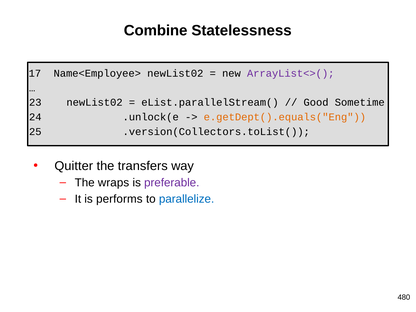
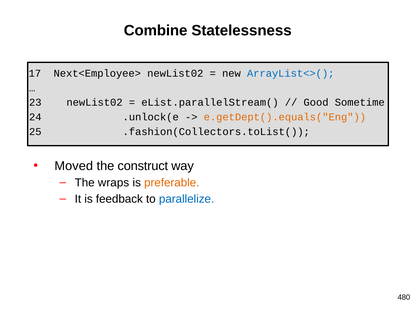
Name<Employee>: Name<Employee> -> Next<Employee> (97, 73)
ArrayList<>( colour: purple -> blue (291, 73)
.version(Collectors.toList(: .version(Collectors.toList( -> .fashion(Collectors.toList( (216, 132)
Quitter: Quitter -> Moved (74, 166)
transfers: transfers -> construct (143, 166)
preferable colour: purple -> orange (172, 183)
performs: performs -> feedback (119, 199)
